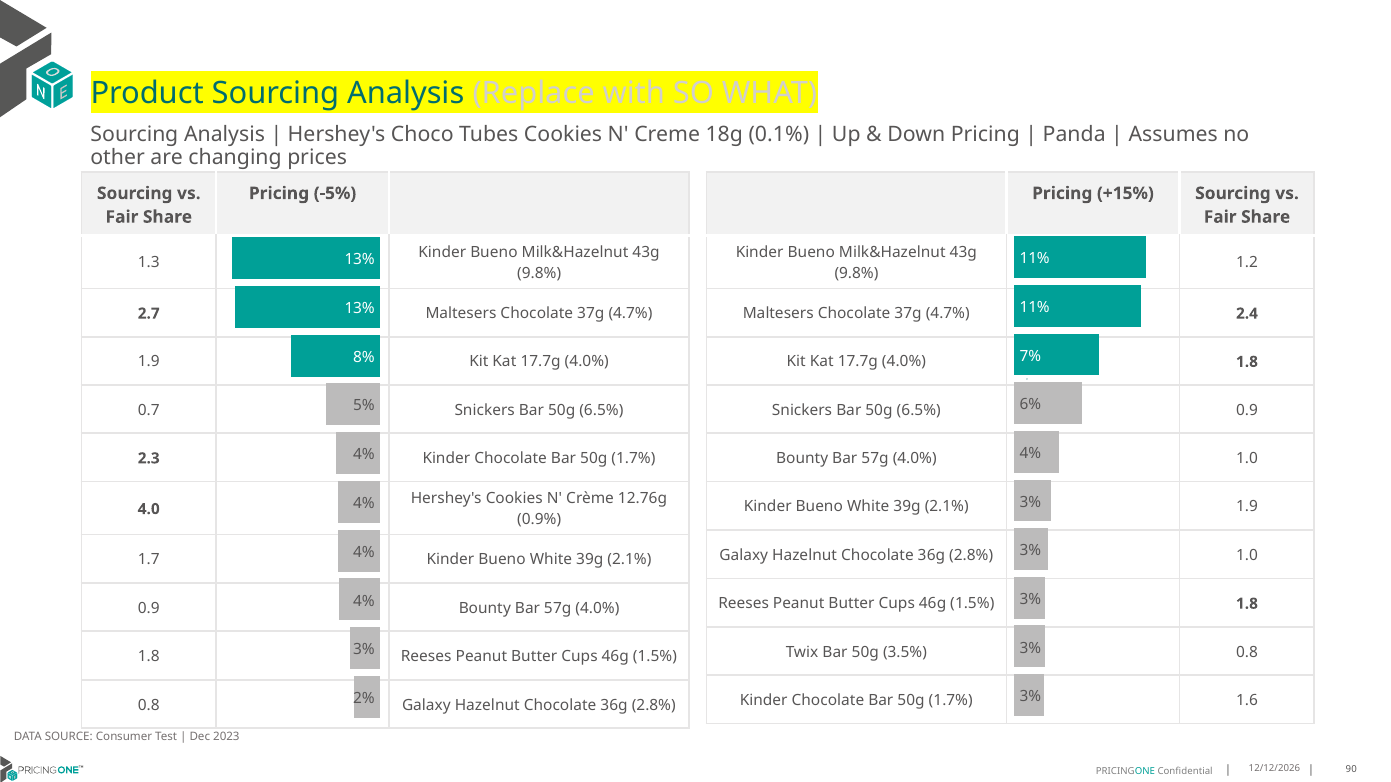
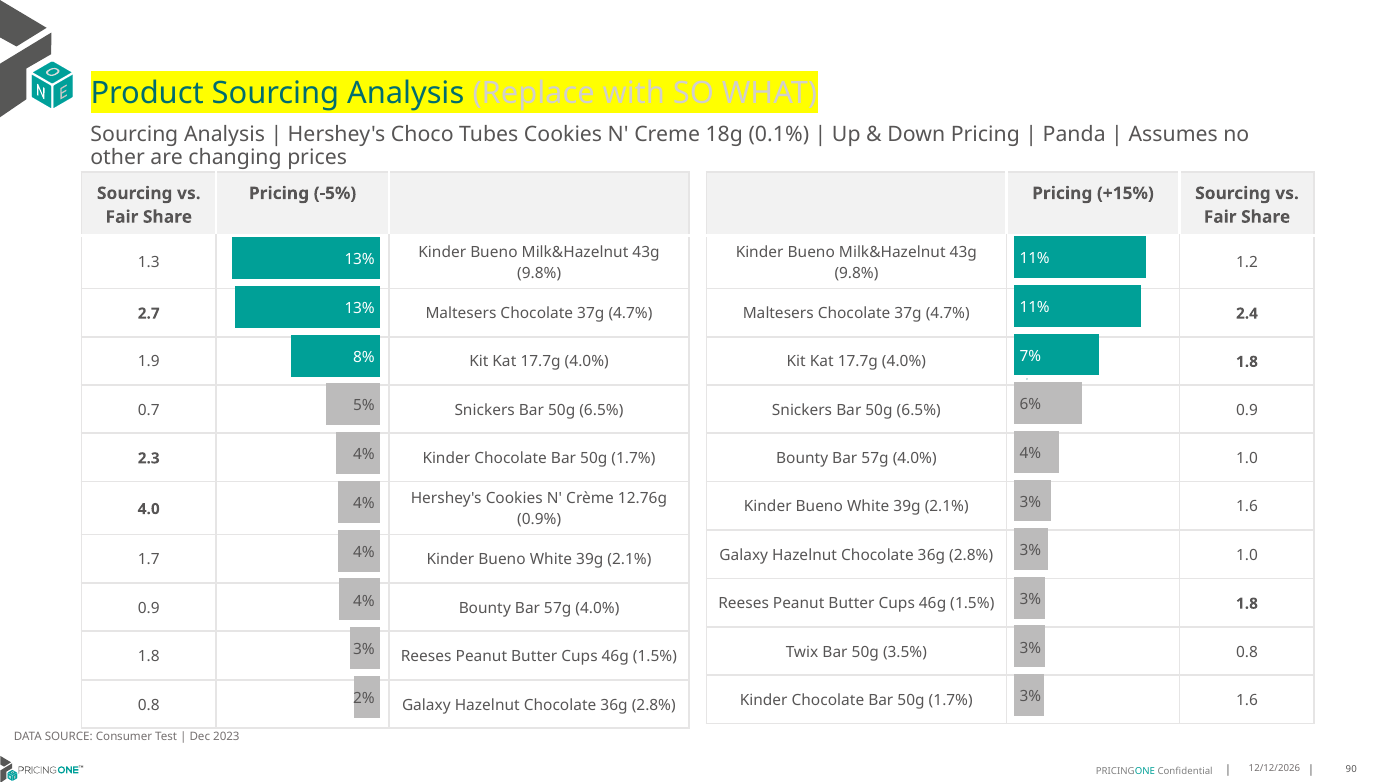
2.1% 1.9: 1.9 -> 1.6 (1247, 507)
